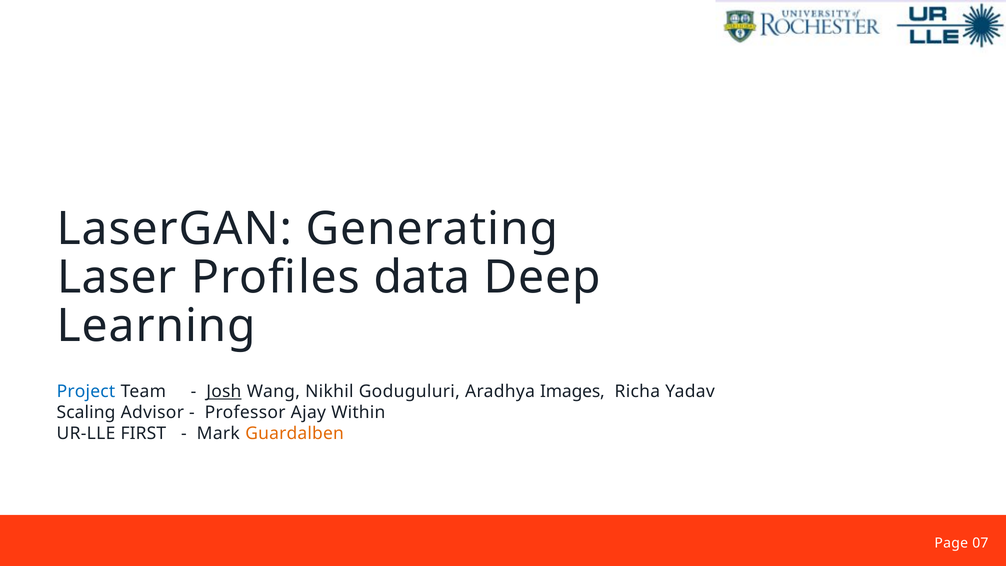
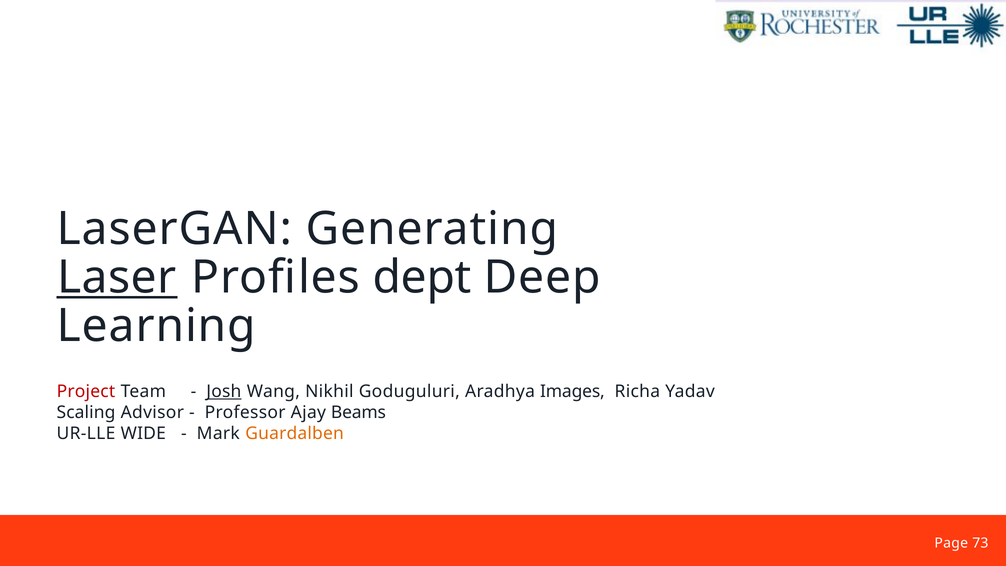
Laser underline: none -> present (117, 277)
data: data -> dept (422, 277)
Project colour: blue -> red (86, 391)
Within: Within -> Beams (358, 412)
FIRST: FIRST -> WIDE (143, 434)
07: 07 -> 73 (980, 543)
